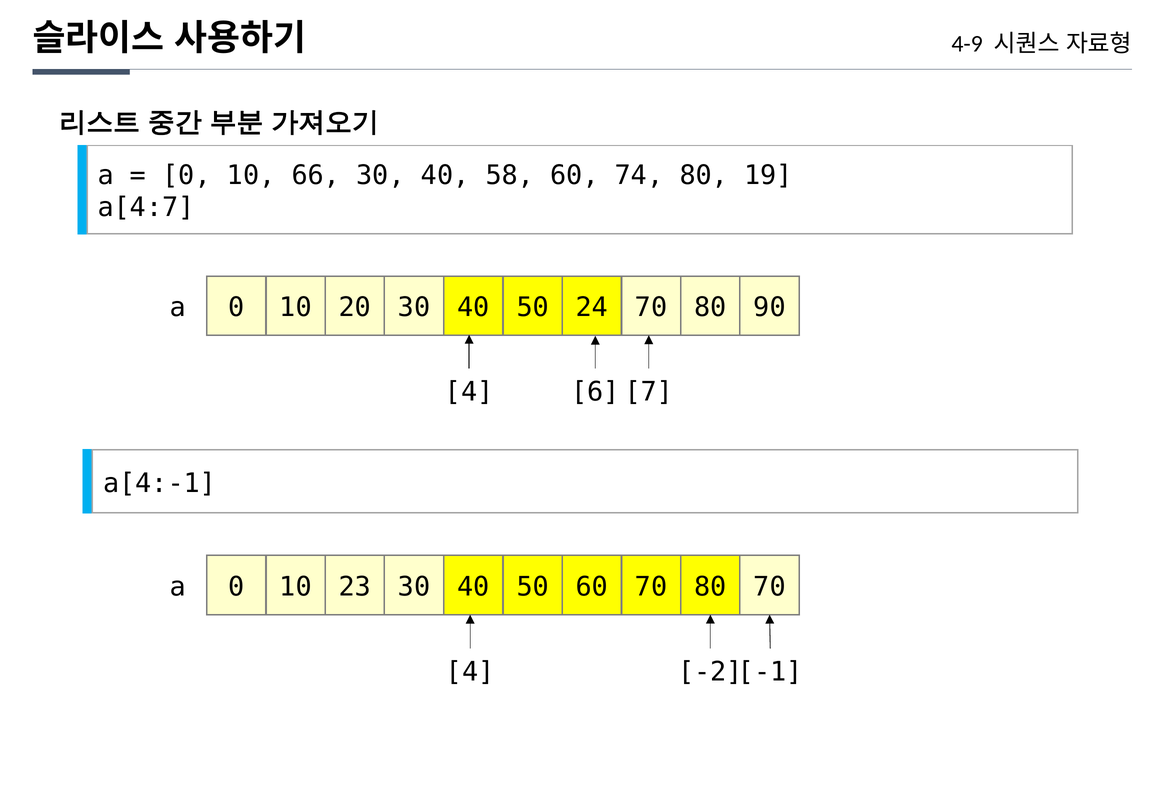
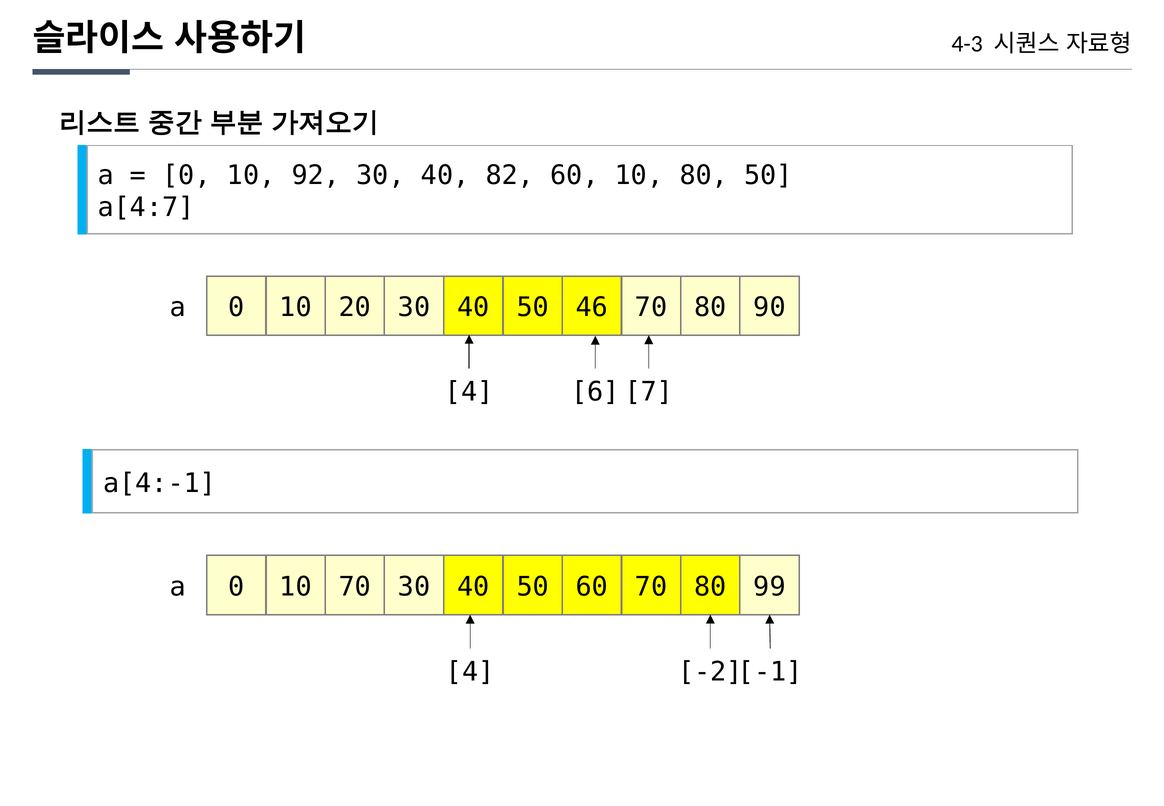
4-9: 4-9 -> 4-3 (967, 44)
66: 66 -> 92 (316, 175)
58: 58 -> 82 (510, 175)
60 74: 74 -> 10 (639, 175)
80 19: 19 -> 50 (768, 175)
24: 24 -> 46 (592, 307)
10 23: 23 -> 70 (355, 587)
80 70: 70 -> 99 (770, 587)
